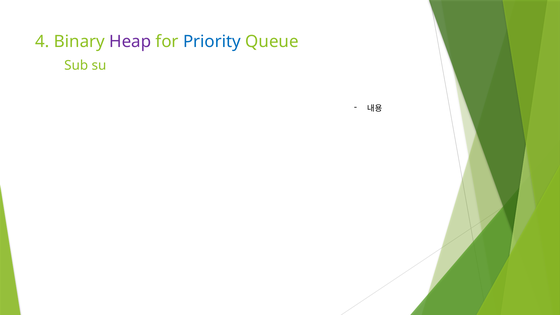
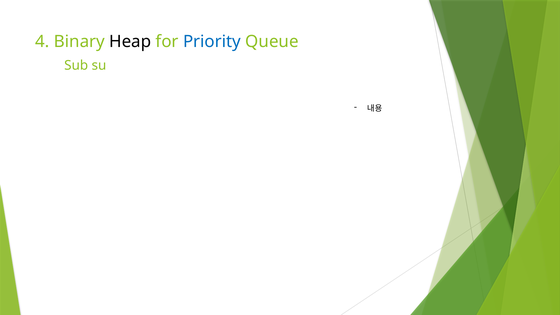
Heap colour: purple -> black (130, 41)
